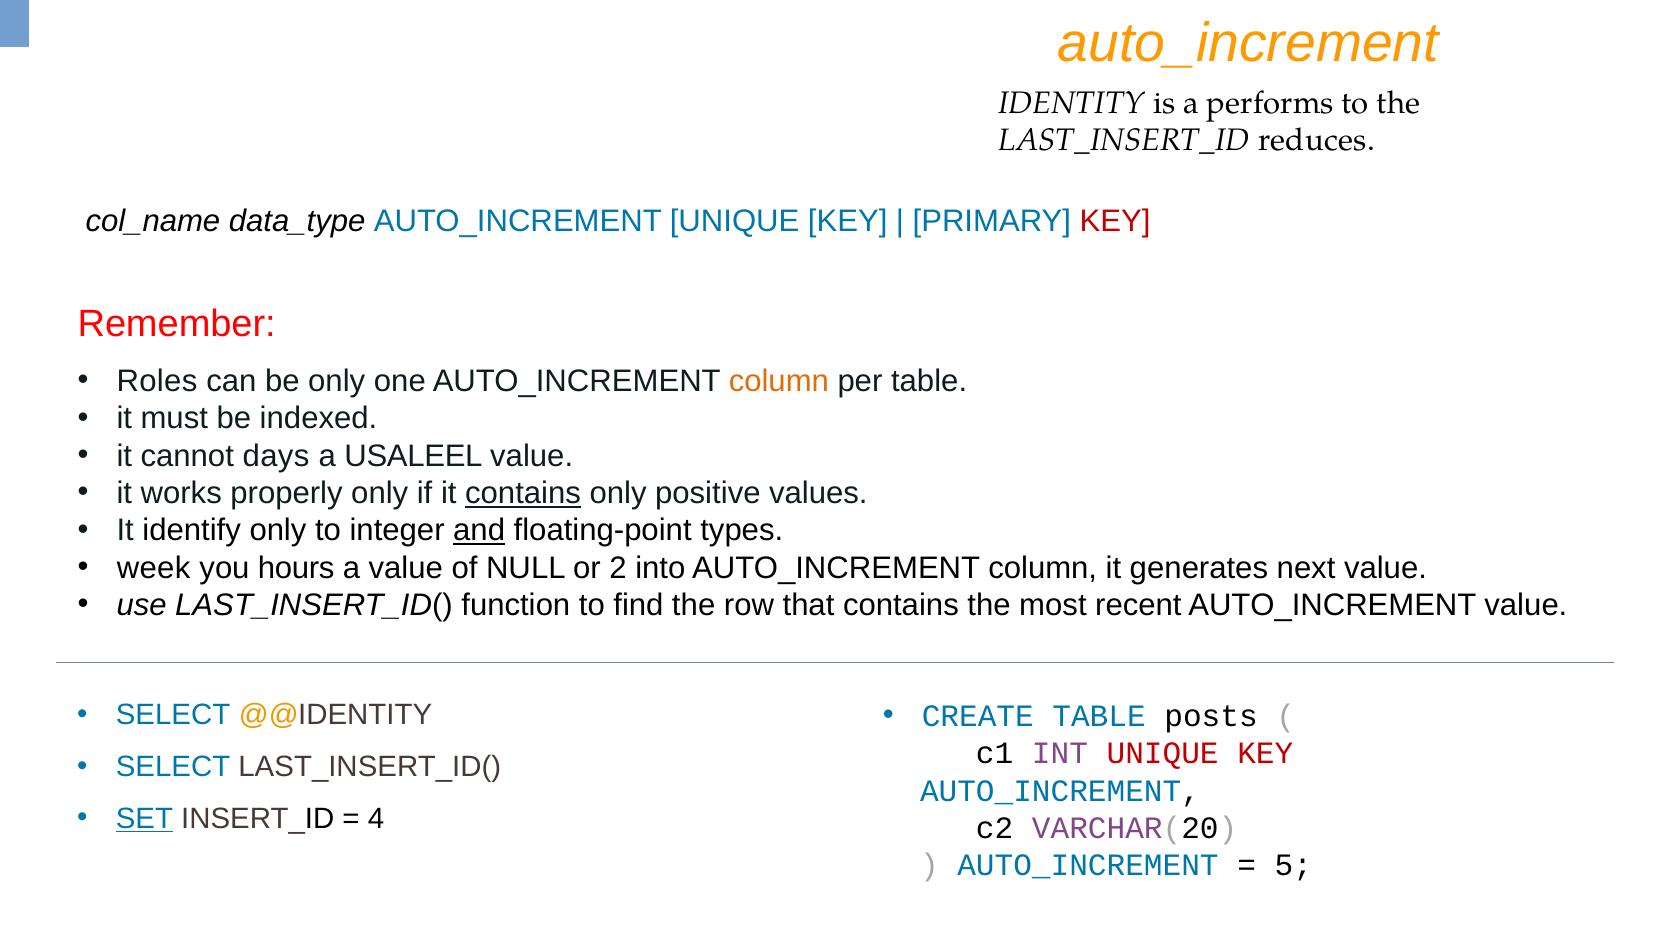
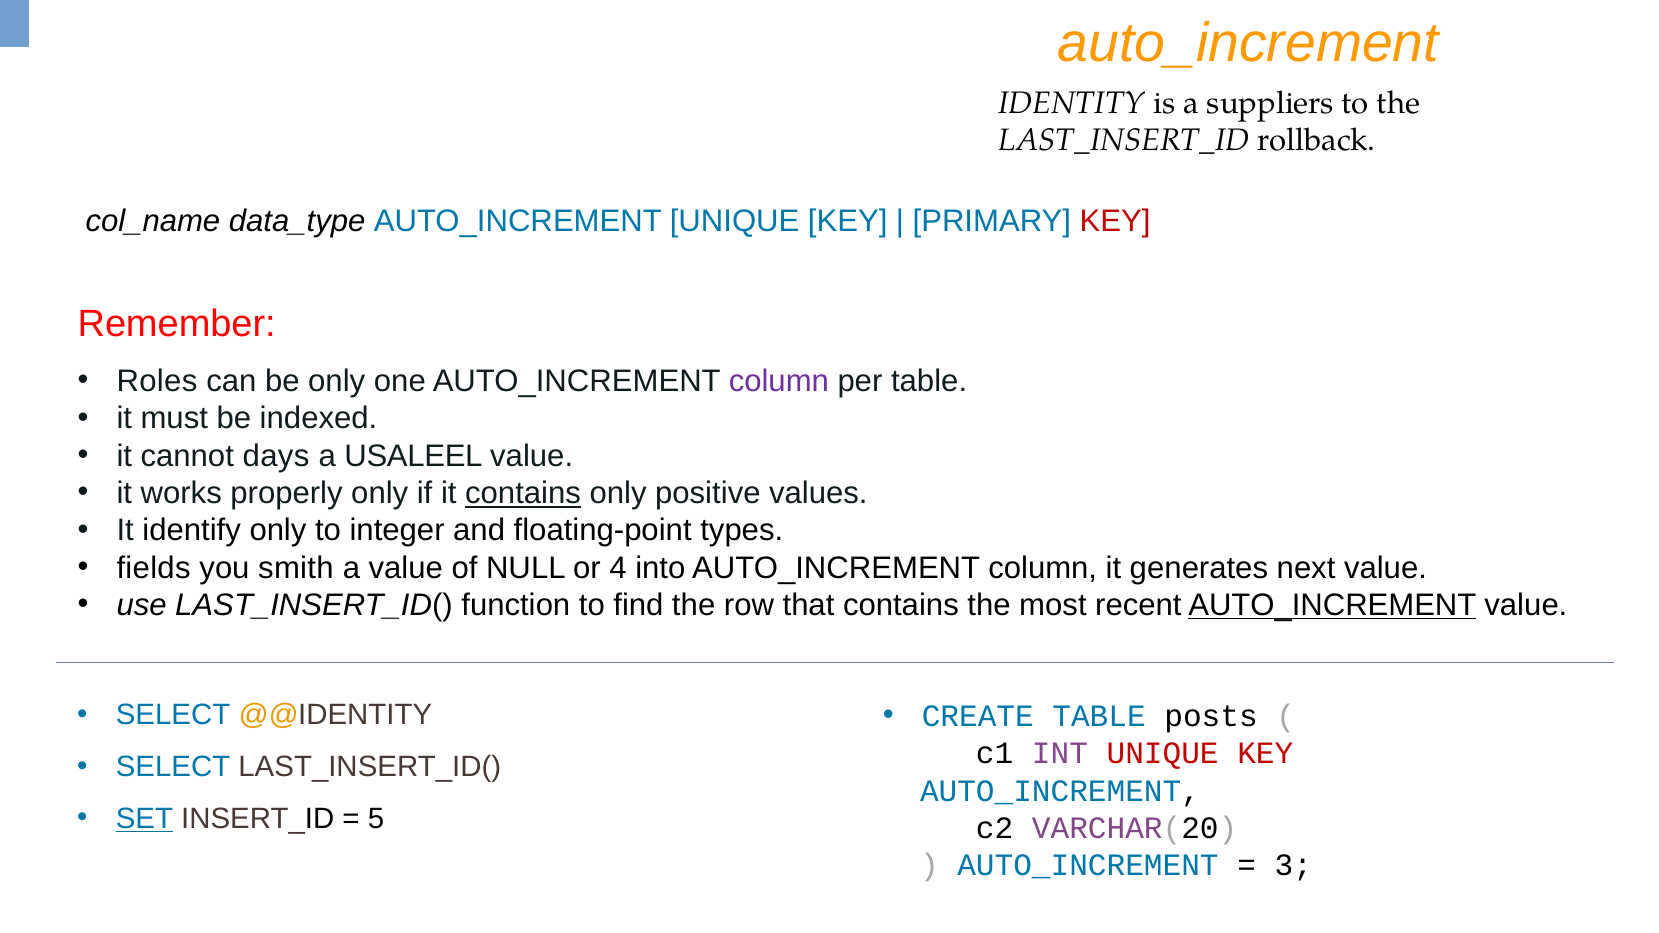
performs: performs -> suppliers (1271, 103)
reduces: reduces -> rollback (1317, 141)
column colour: orange -> purple (779, 381)
and underline: present -> none (479, 531)
week: week -> fields (154, 568)
hours: hours -> smith (296, 568)
2: 2 -> 4 (618, 568)
AUTO_INCREMENT underline: none -> present (1332, 605)
4: 4 -> 5 (376, 819)
5: 5 -> 3 (1293, 866)
